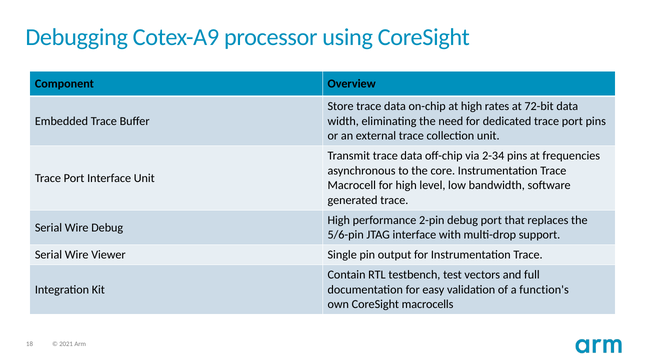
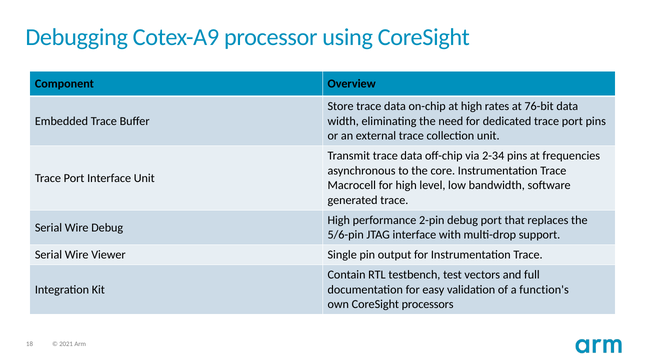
72-bit: 72-bit -> 76-bit (539, 106)
macrocells: macrocells -> processors (428, 304)
